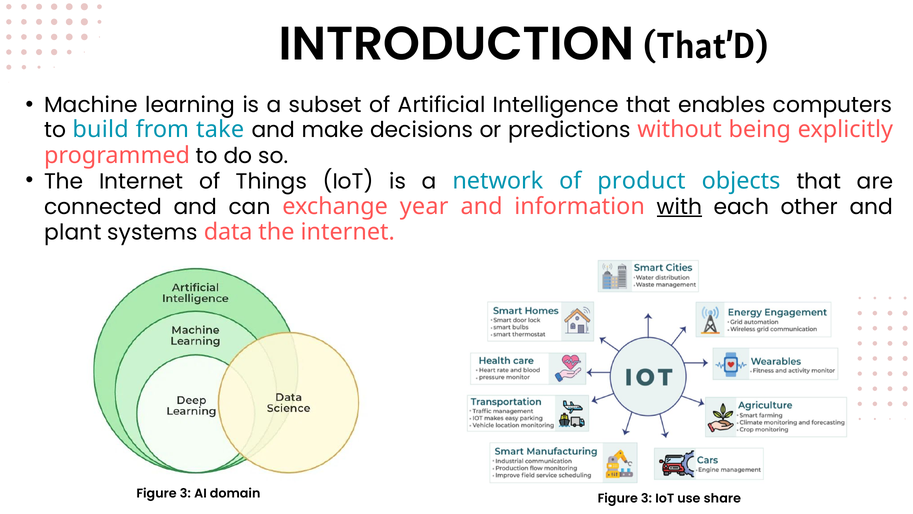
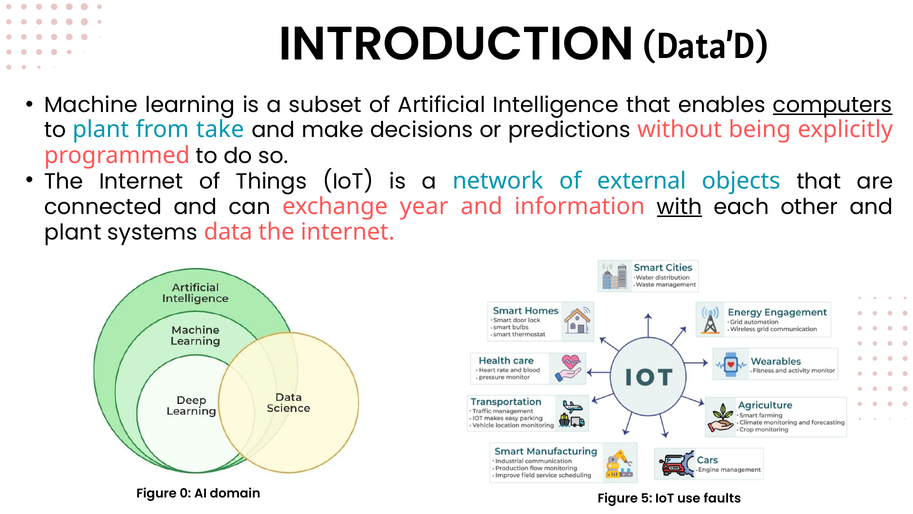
That’D: That’D -> Data’D (705, 46)
computers underline: none -> present (833, 105)
to build: build -> plant (101, 130)
product: product -> external (642, 181)
3: 3 -> 0 (185, 493)
domain Figure 3: 3 -> 5 (647, 498)
share: share -> faults (722, 498)
